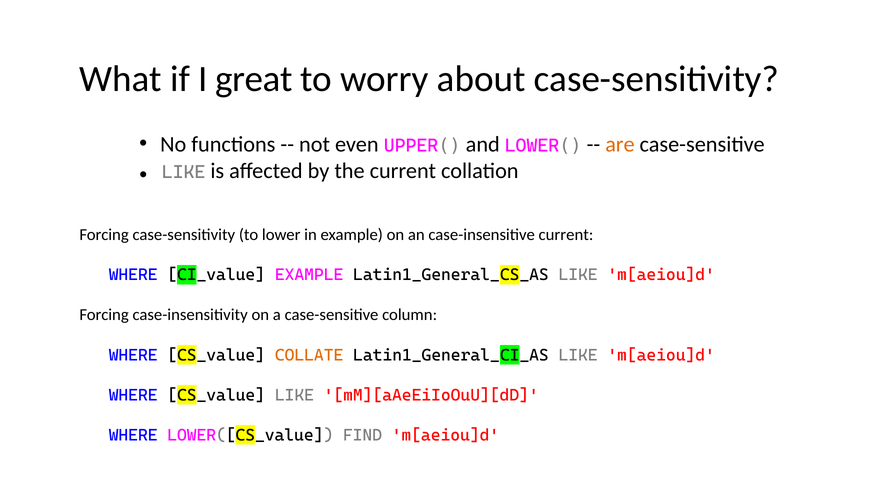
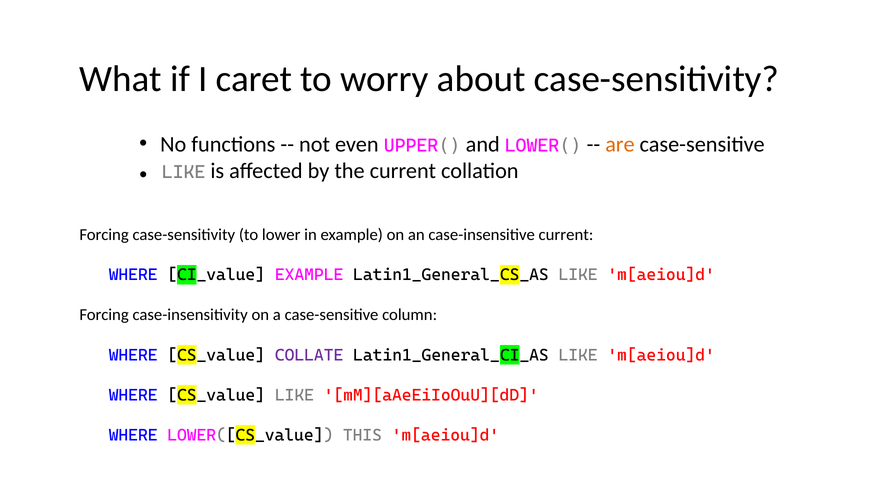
great: great -> caret (254, 79)
COLLATE colour: orange -> purple (309, 355)
FIND: FIND -> THIS (362, 435)
